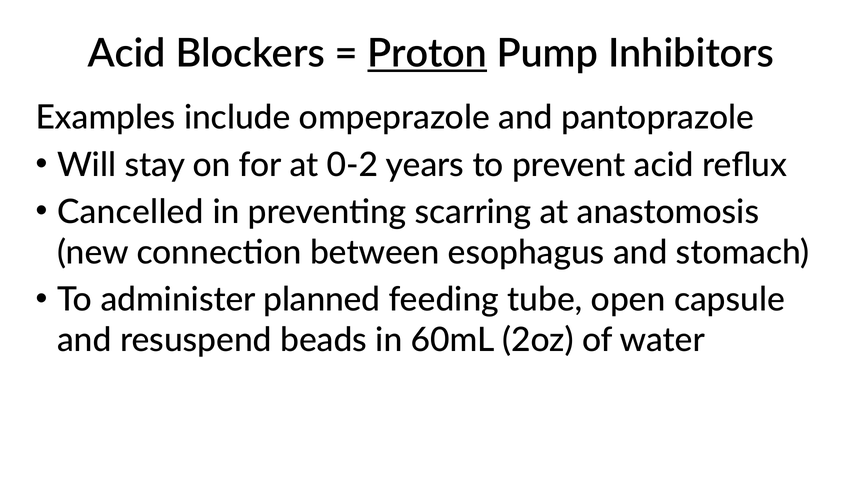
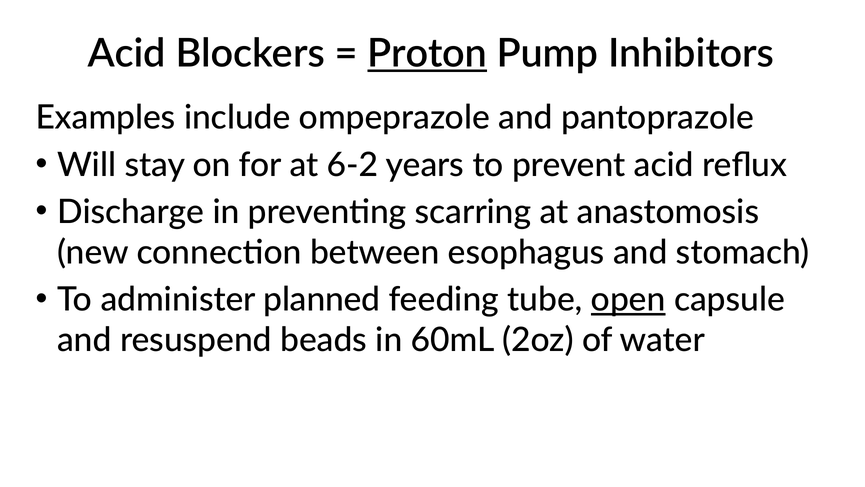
0-2: 0-2 -> 6-2 (353, 165)
Cancelled: Cancelled -> Discharge (131, 212)
open underline: none -> present (628, 300)
